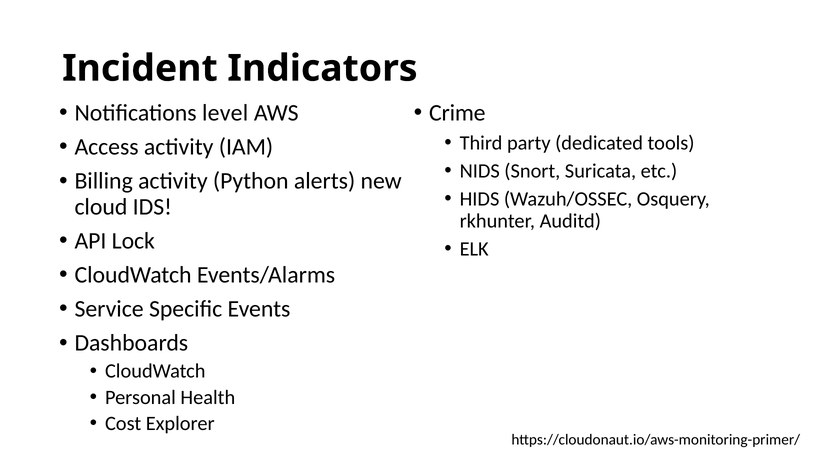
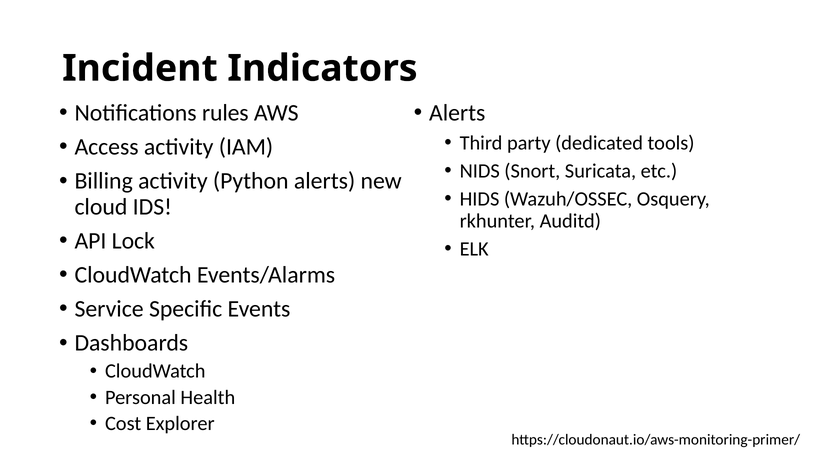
level: level -> rules (225, 113)
Crime: Crime -> Alerts (457, 113)
